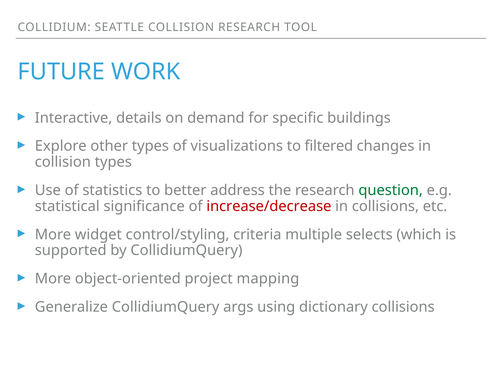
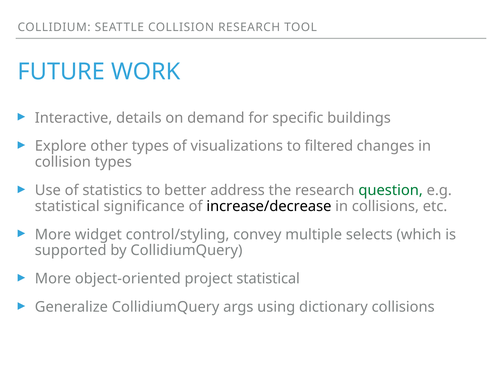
increase/decrease colour: red -> black (269, 206)
criteria: criteria -> convey (257, 234)
project mapping: mapping -> statistical (268, 278)
